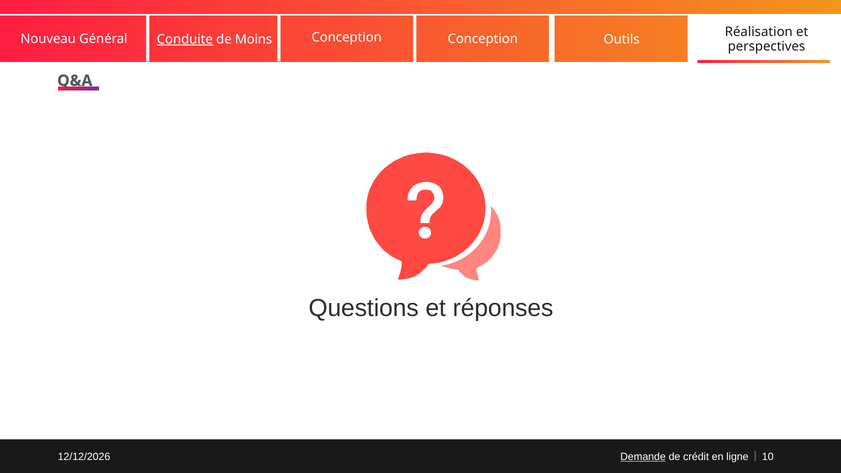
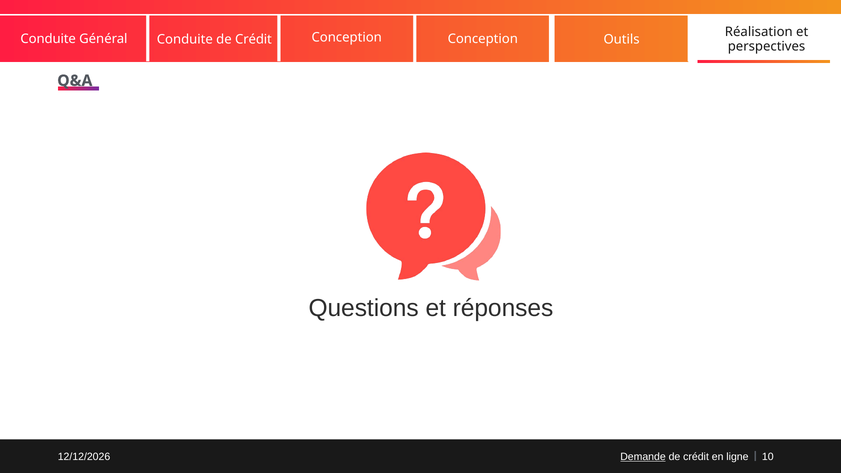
Nouveau: Nouveau -> Conduite (48, 39)
Conduite underline: present -> none (185, 39)
Moins: Moins -> Crédit (253, 39)
